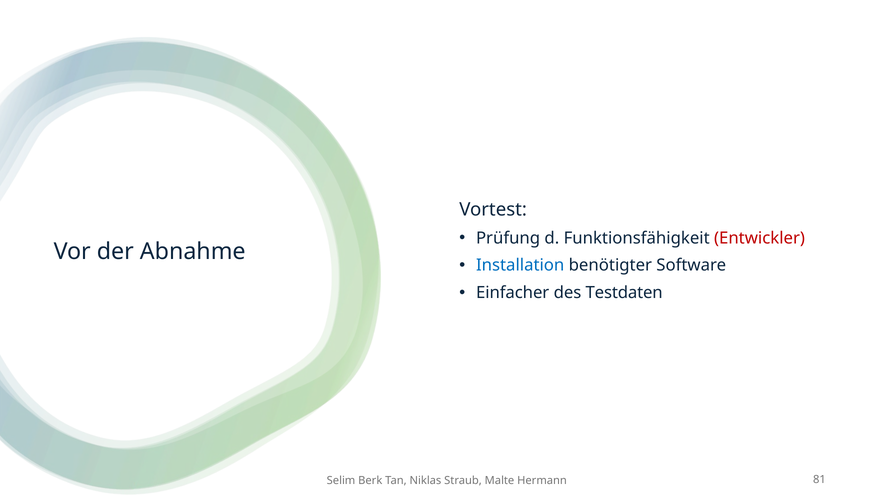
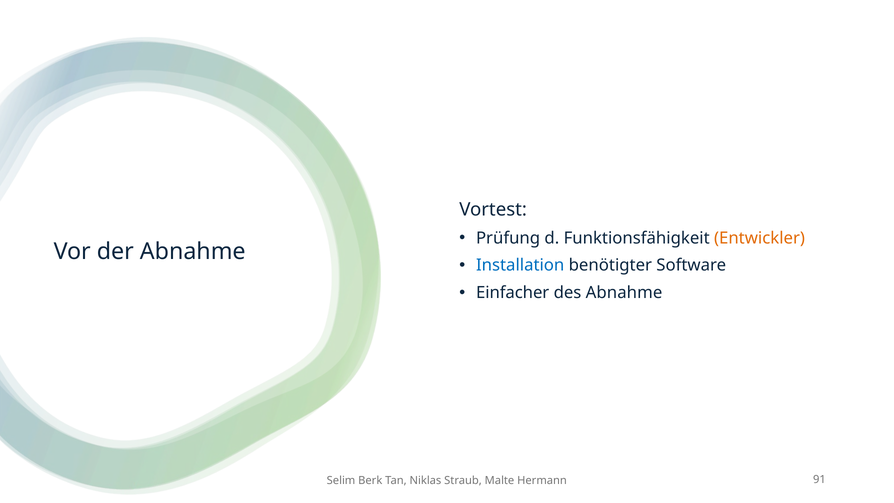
Entwickler colour: red -> orange (760, 238)
des Testdaten: Testdaten -> Abnahme (624, 293)
81: 81 -> 91 (819, 479)
